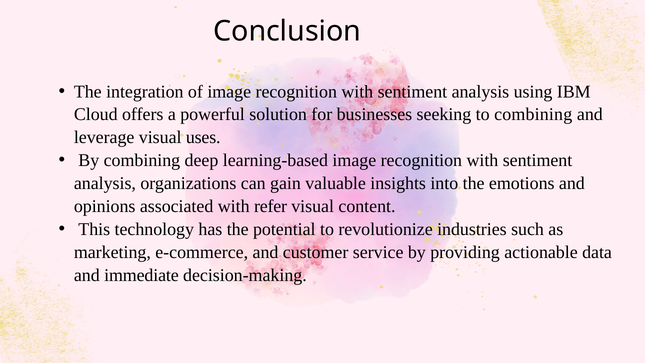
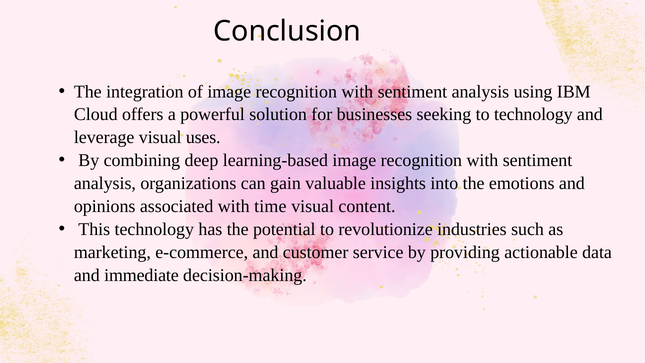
to combining: combining -> technology (533, 115)
refer: refer -> time (270, 206)
